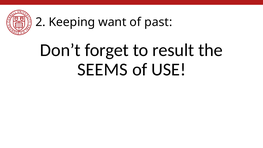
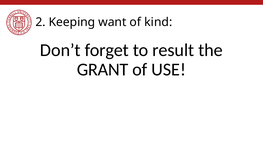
past: past -> kind (158, 22)
SEEMS: SEEMS -> GRANT (103, 70)
